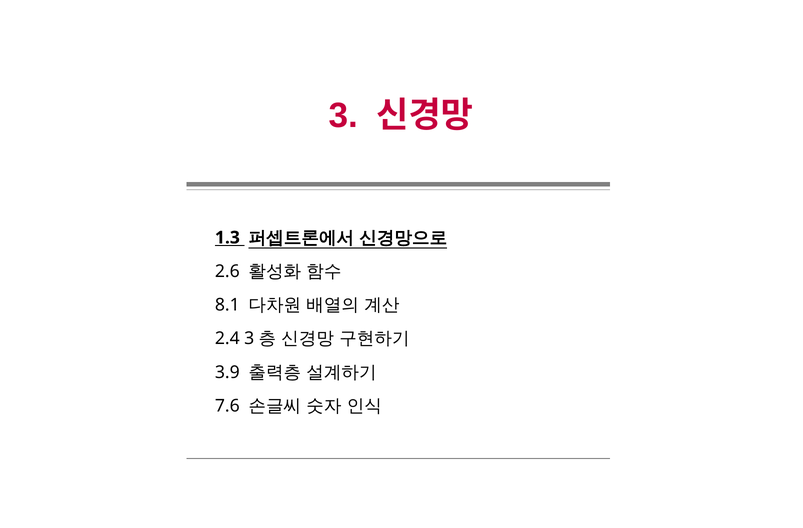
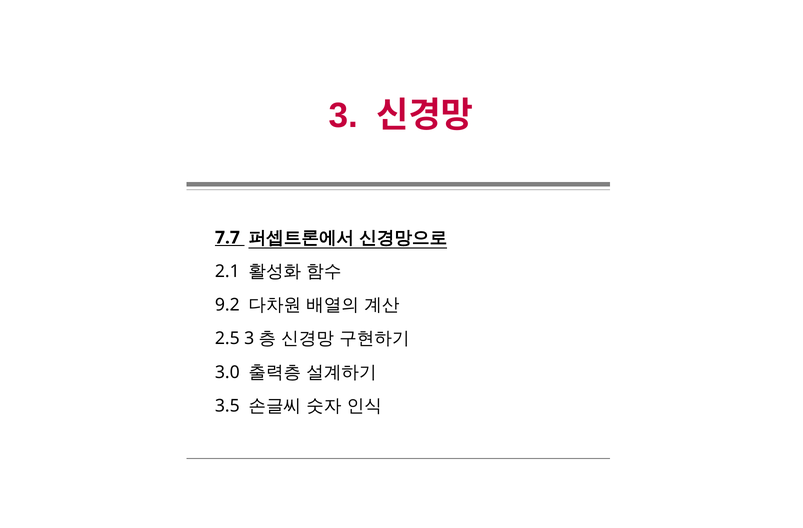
1.3: 1.3 -> 7.7 (227, 237)
2.6: 2.6 -> 2.1 (227, 271)
8.1: 8.1 -> 9.2 (227, 305)
2.4: 2.4 -> 2.5 (227, 338)
3.9: 3.9 -> 3.0 (227, 372)
7.6: 7.6 -> 3.5 (227, 405)
